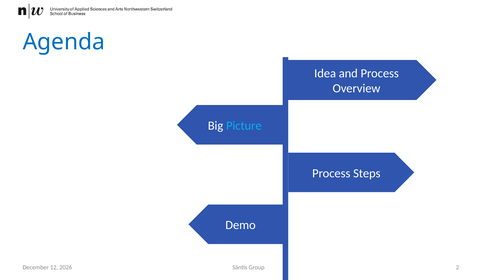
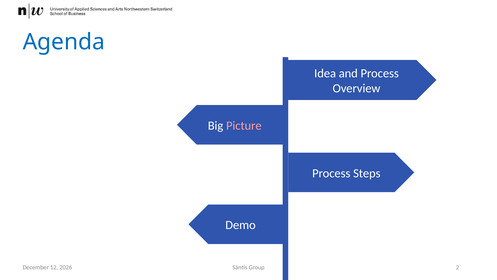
Picture colour: light blue -> pink (244, 125)
